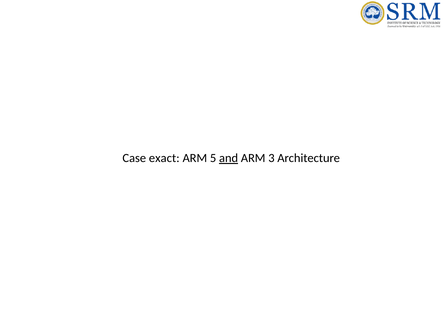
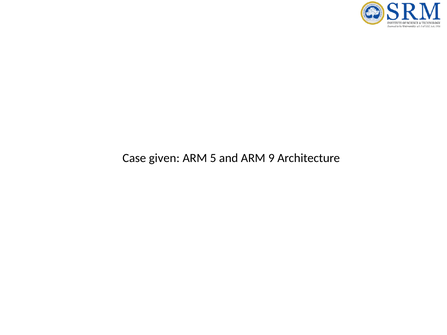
exact: exact -> given (164, 158)
and underline: present -> none (229, 158)
3: 3 -> 9 (271, 158)
